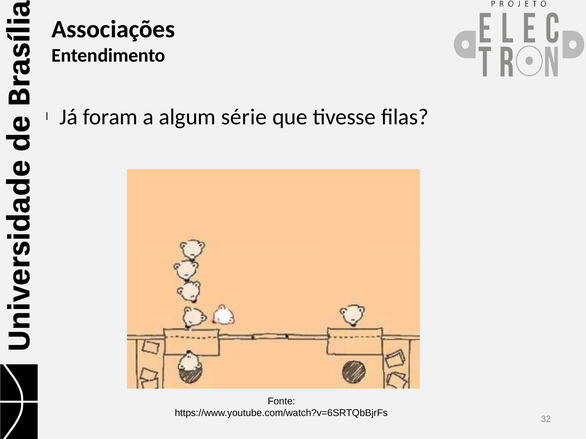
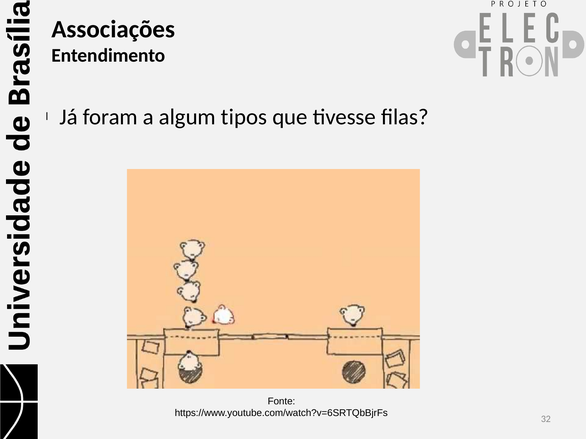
série: série -> tipos (244, 117)
